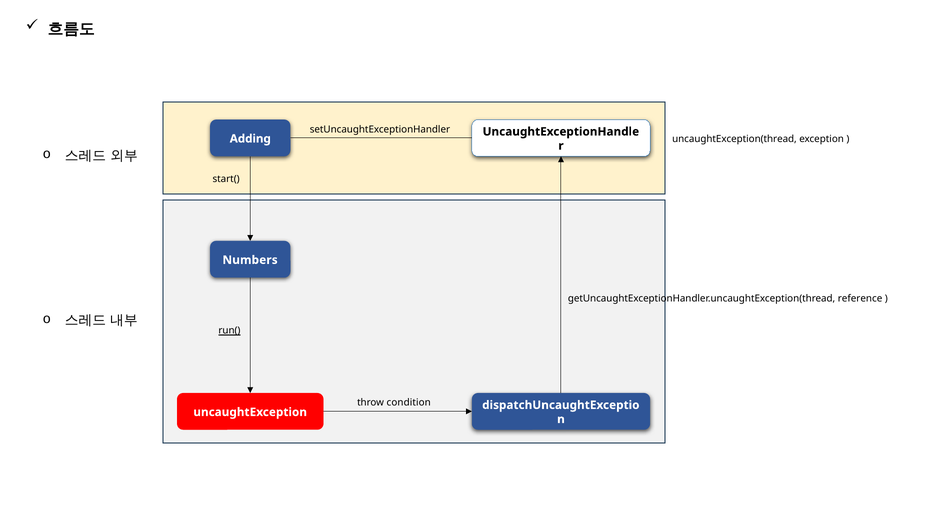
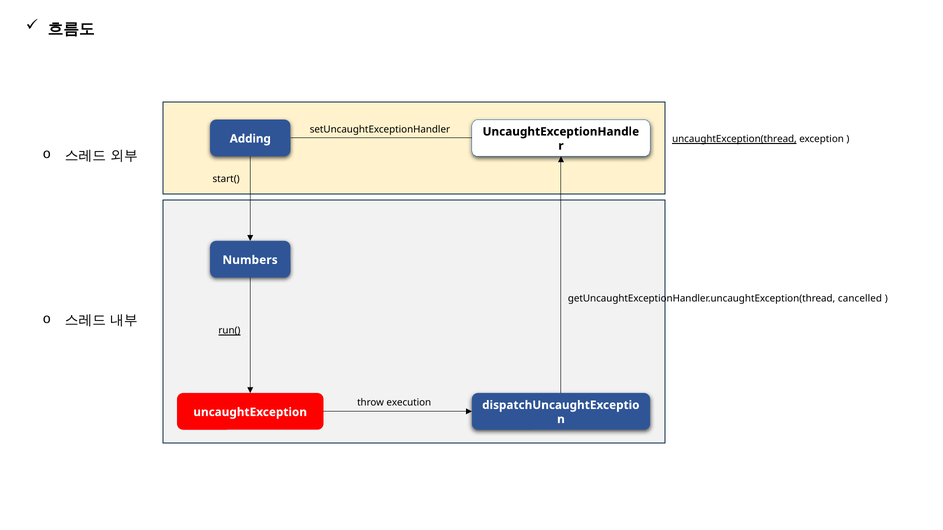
uncaughtException(thread underline: none -> present (734, 139)
reference: reference -> cancelled (860, 299)
condition: condition -> execution (409, 403)
